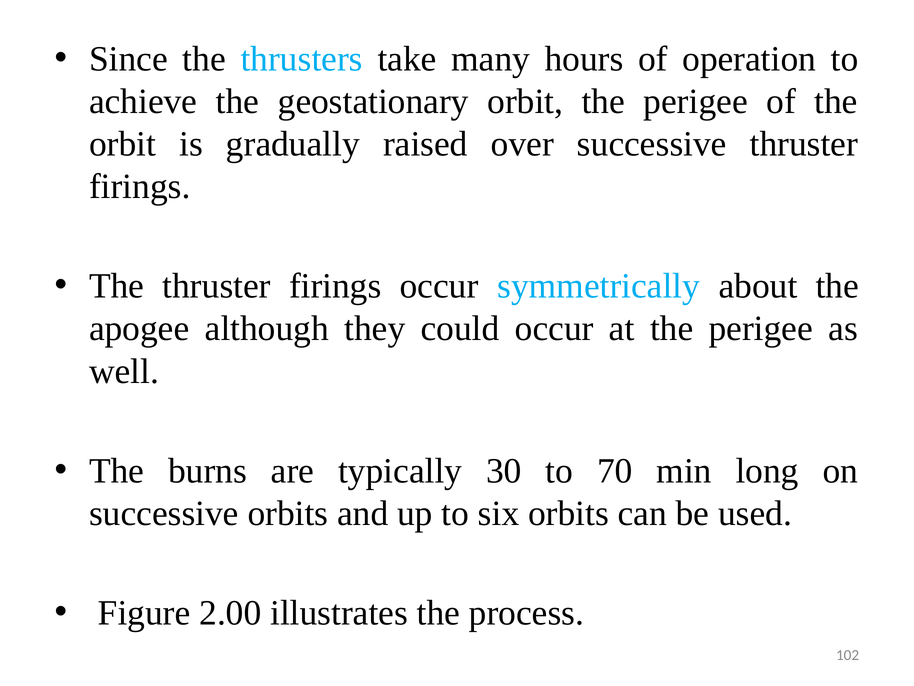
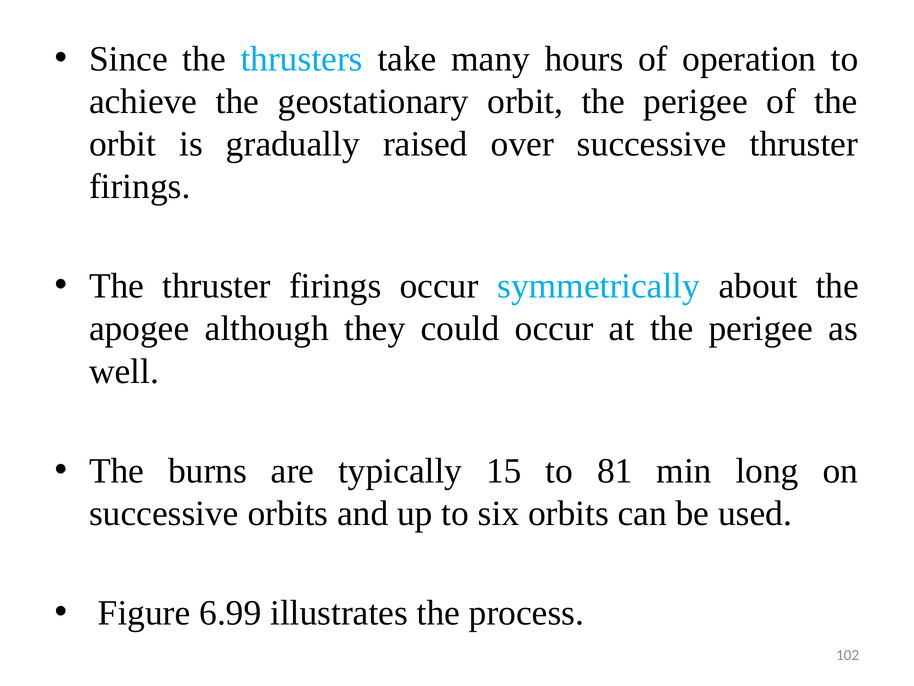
30: 30 -> 15 (504, 470)
70: 70 -> 81 (615, 470)
2.00: 2.00 -> 6.99 (230, 612)
